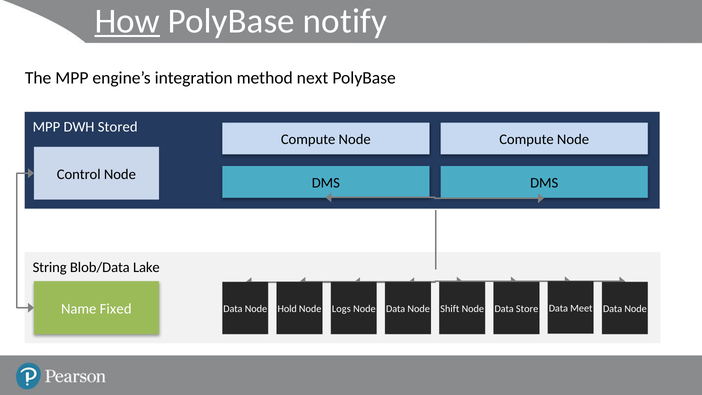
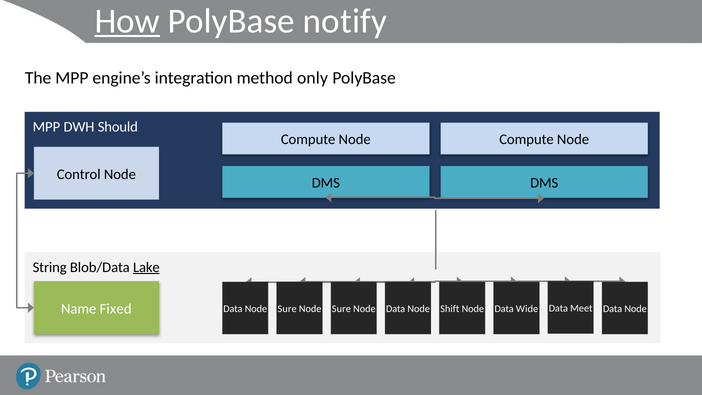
next: next -> only (312, 78)
Stored: Stored -> Should (118, 127)
Lake underline: none -> present (146, 267)
Data Node Hold: Hold -> Sure (287, 309)
Logs: Logs -> Sure (341, 309)
Store: Store -> Wide (527, 309)
